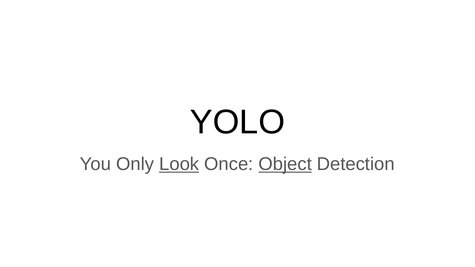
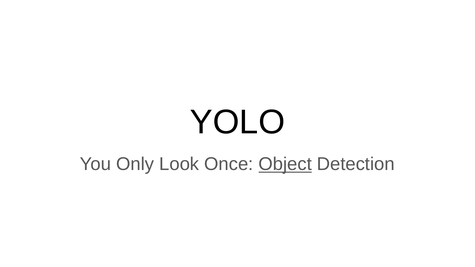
Look underline: present -> none (179, 164)
